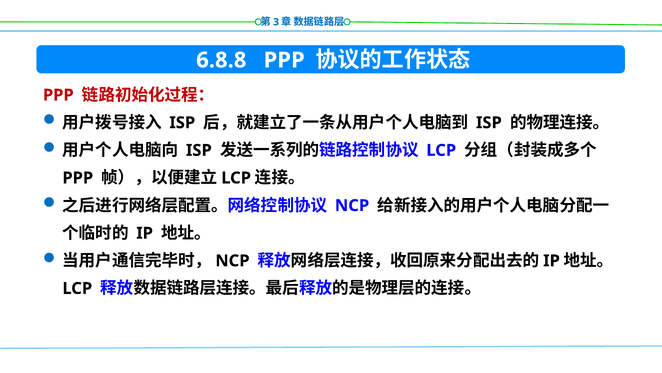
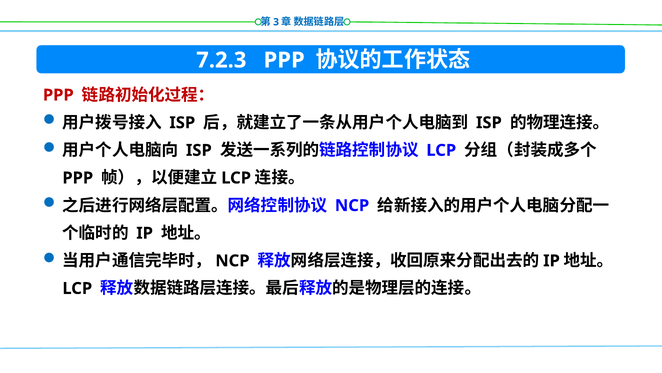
6.8.8: 6.8.8 -> 7.2.3 (221, 60)
